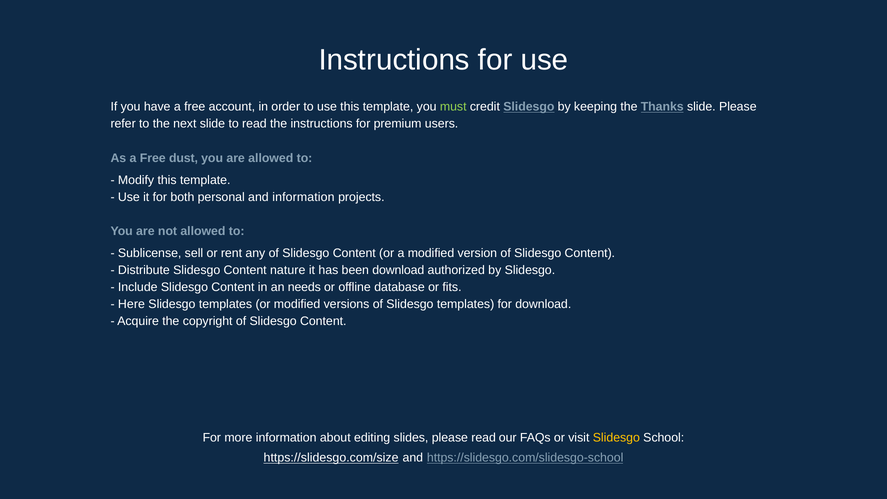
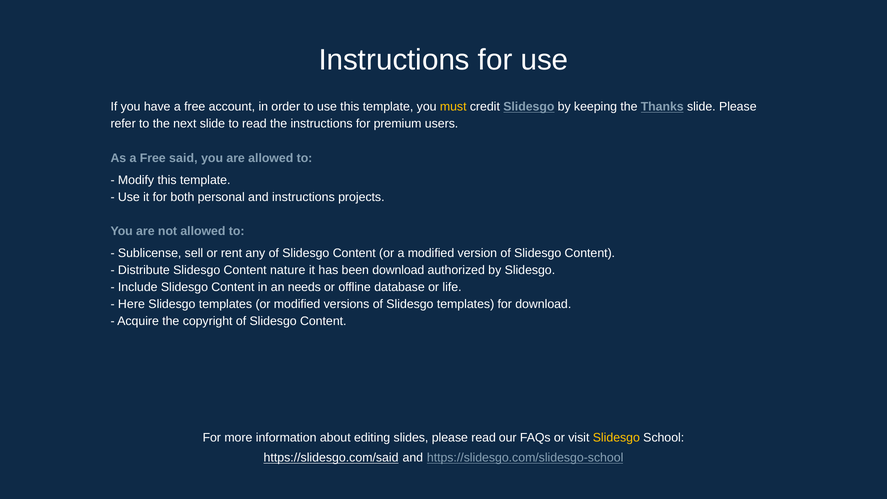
must colour: light green -> yellow (453, 107)
dust: dust -> said (183, 158)
and information: information -> instructions (303, 197)
fits: fits -> life (452, 287)
https://slidesgo.com/size: https://slidesgo.com/size -> https://slidesgo.com/said (331, 458)
